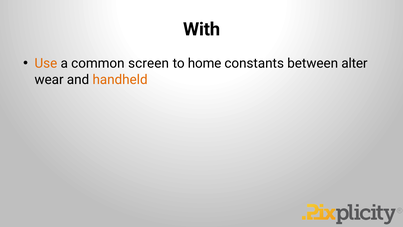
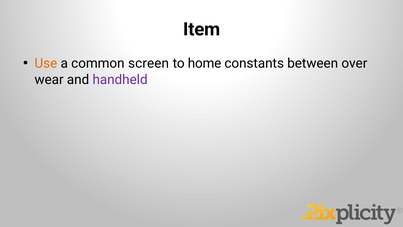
With: With -> Item (202, 29)
alter: alter -> over (354, 63)
handheld colour: orange -> purple (120, 80)
